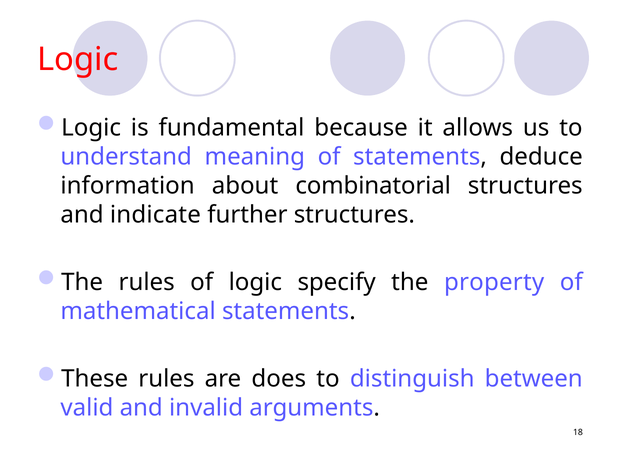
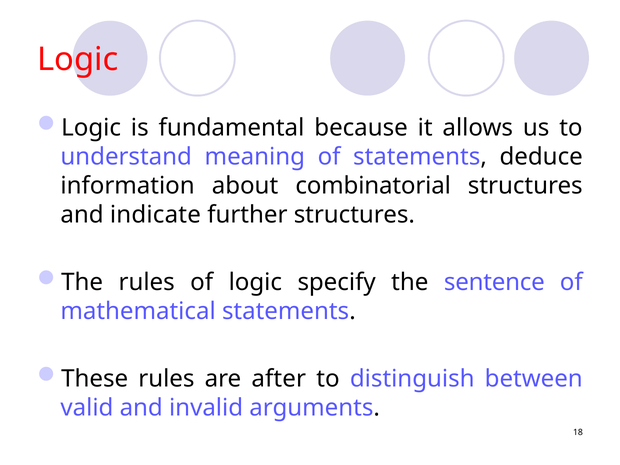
property: property -> sentence (494, 282)
does: does -> after (279, 379)
